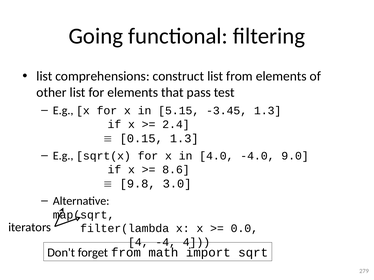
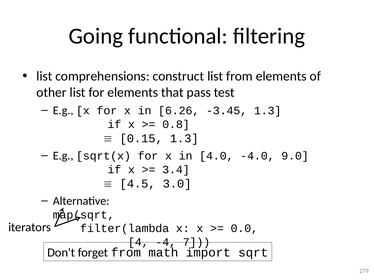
5.15: 5.15 -> 6.26 (179, 111)
2.4: 2.4 -> 0.8 (176, 125)
8.6: 8.6 -> 3.4 (176, 170)
9.8: 9.8 -> 4.5 (138, 184)
-4 4: 4 -> 7 (196, 243)
